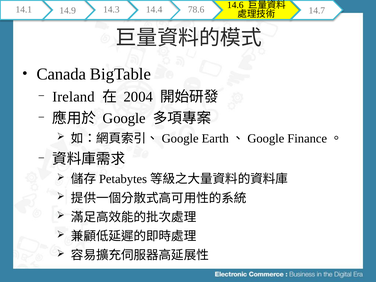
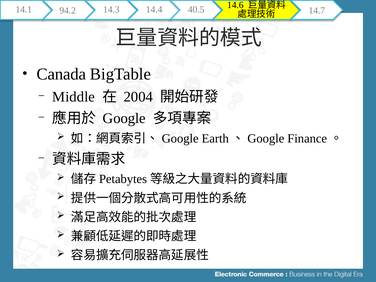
14.9: 14.9 -> 94.2 (68, 11)
78.6: 78.6 -> 40.5 (196, 10)
Ireland: Ireland -> Middle (74, 97)
